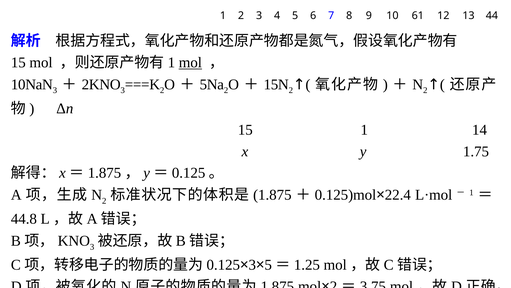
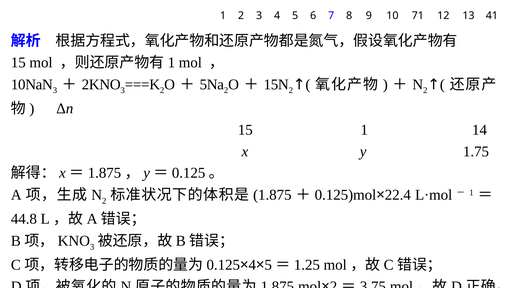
61: 61 -> 71 (418, 16)
44: 44 -> 41 (492, 16)
mol underline: present -> none (190, 62)
3: 3 -> 4 (252, 265)
